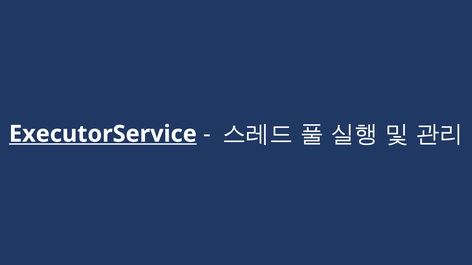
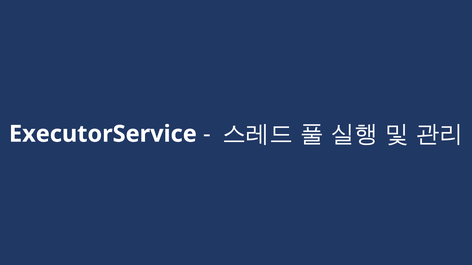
ExecutorService underline: present -> none (103, 134)
